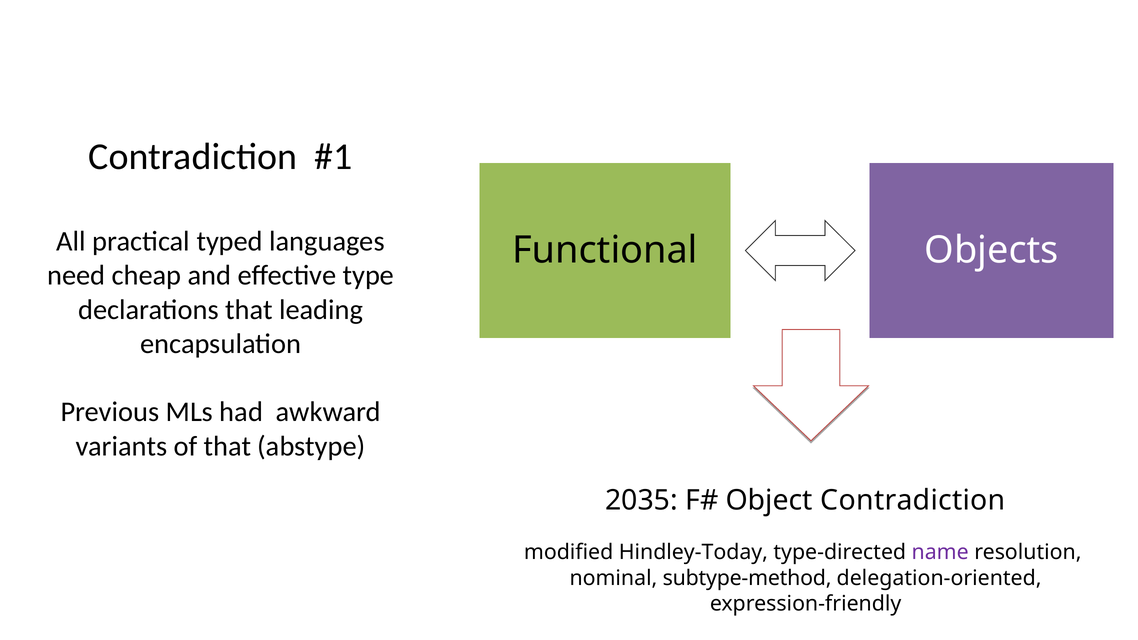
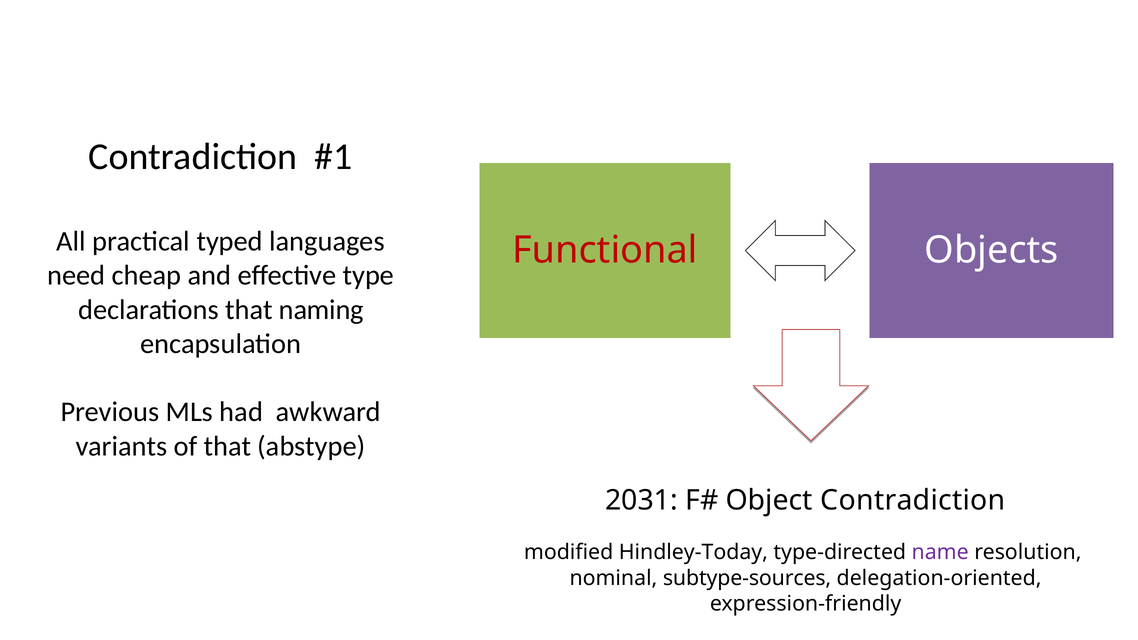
Functional colour: black -> red (605, 250)
leading: leading -> naming (321, 310)
2035: 2035 -> 2031 (642, 500)
subtype-method: subtype-method -> subtype-sources (747, 578)
